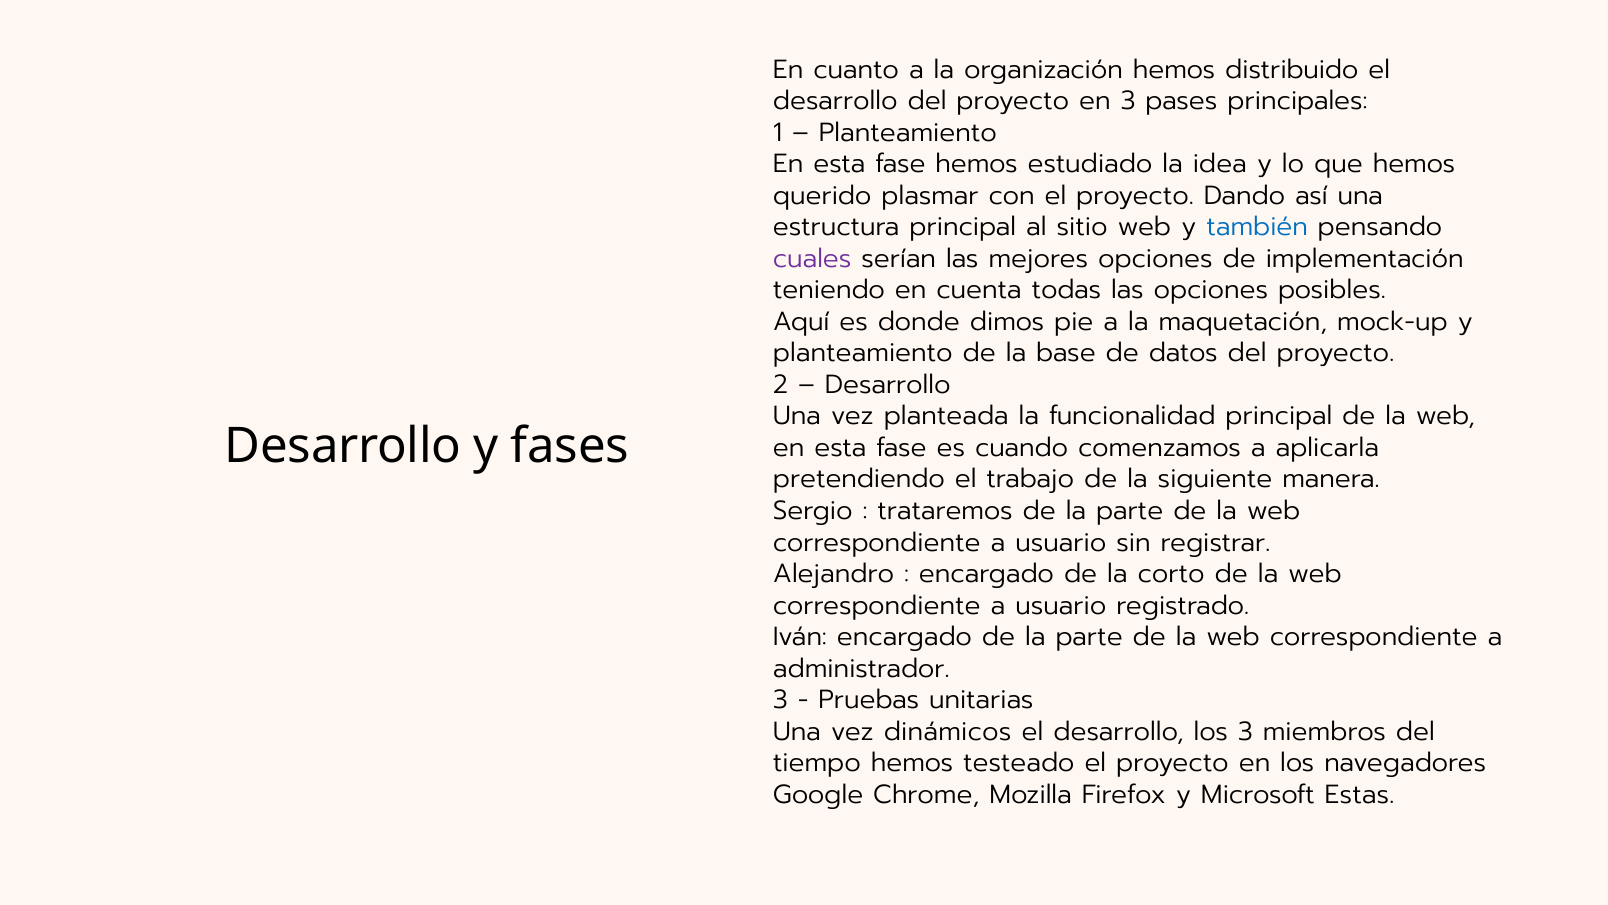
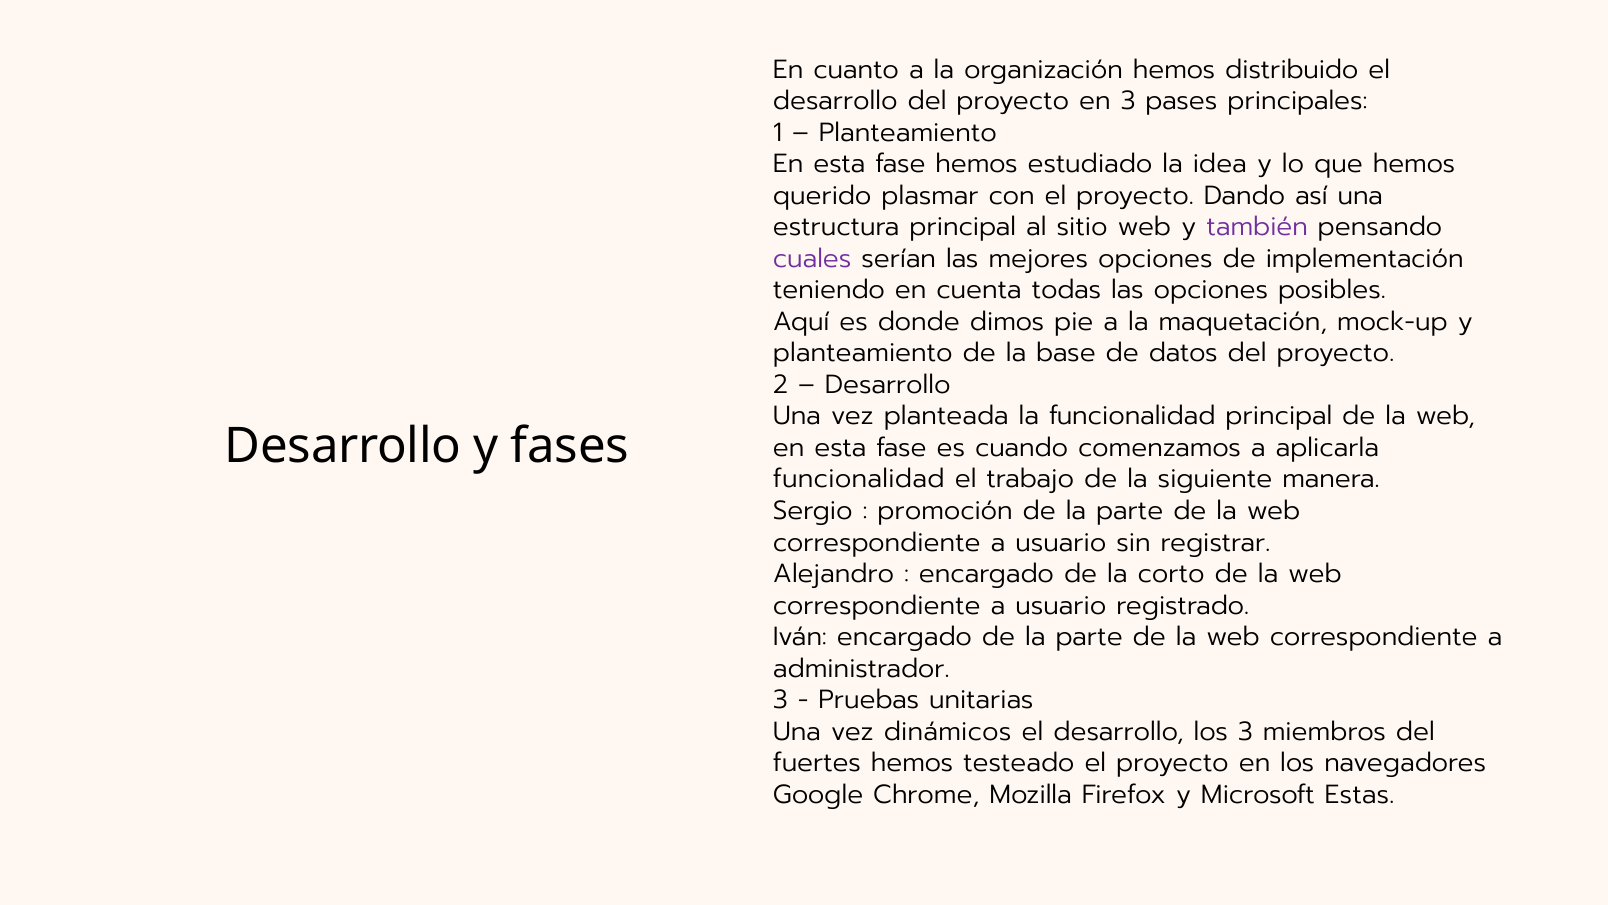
también colour: blue -> purple (1257, 227)
pretendiendo: pretendiendo -> funcionalidad (859, 479)
trataremos: trataremos -> promoción (945, 511)
tiempo: tiempo -> fuertes (817, 763)
